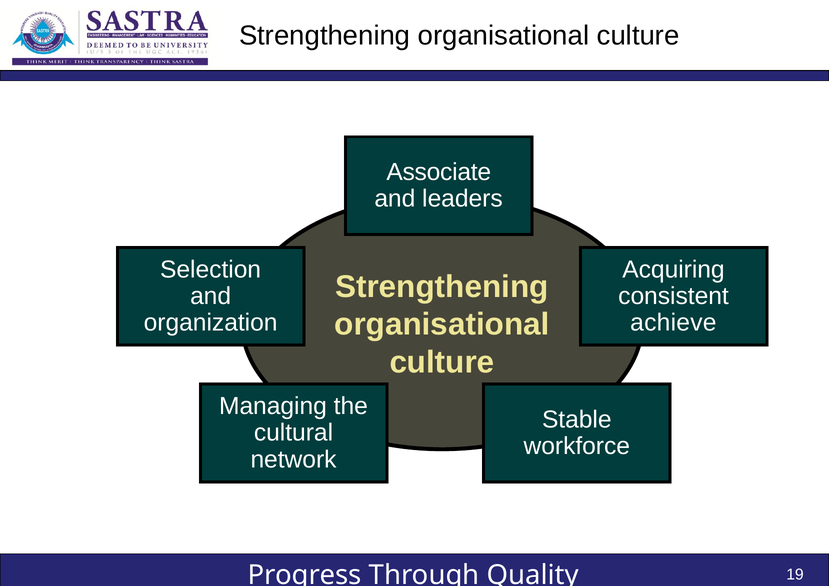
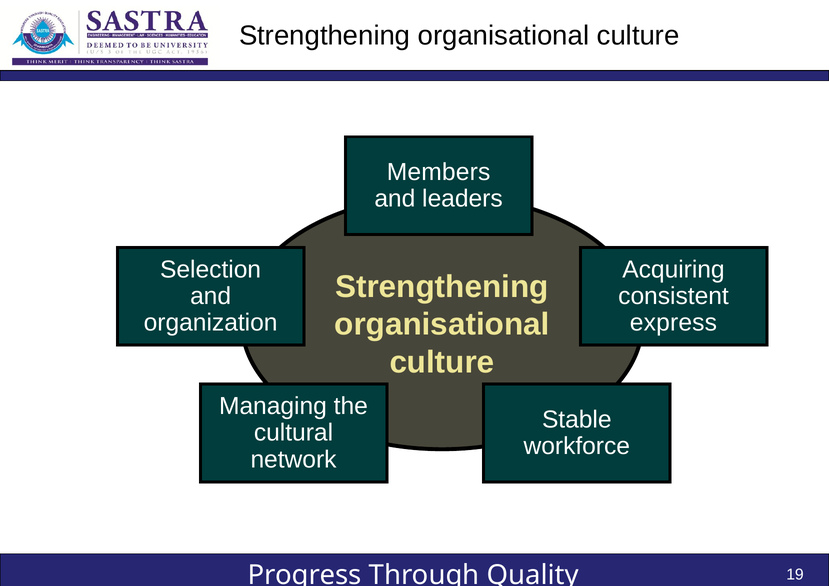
Associate: Associate -> Members (439, 172)
achieve: achieve -> express (673, 323)
